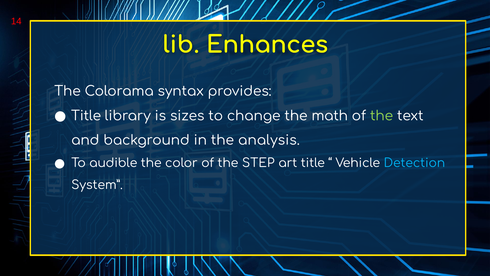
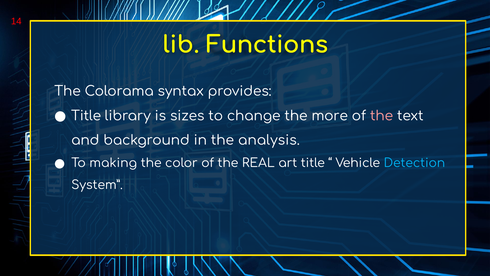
Enhances: Enhances -> Functions (267, 45)
math: math -> more (330, 116)
the colour: light green -> pink (382, 116)
audible: audible -> making (113, 163)
STEP: STEP -> REAL (258, 163)
